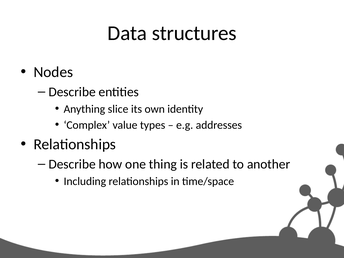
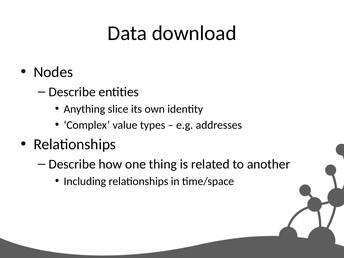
structures: structures -> download (194, 33)
